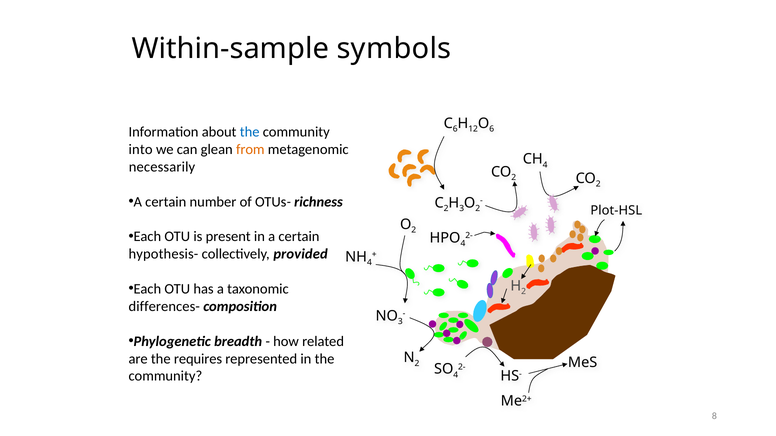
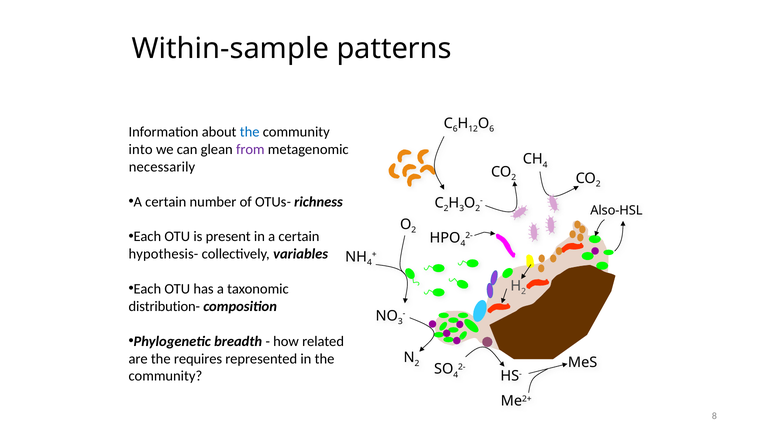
symbols: symbols -> patterns (394, 49)
from colour: orange -> purple (250, 150)
Plot-HSL: Plot-HSL -> Also-HSL (616, 211)
provided: provided -> variables (301, 254)
differences-: differences- -> distribution- (164, 307)
